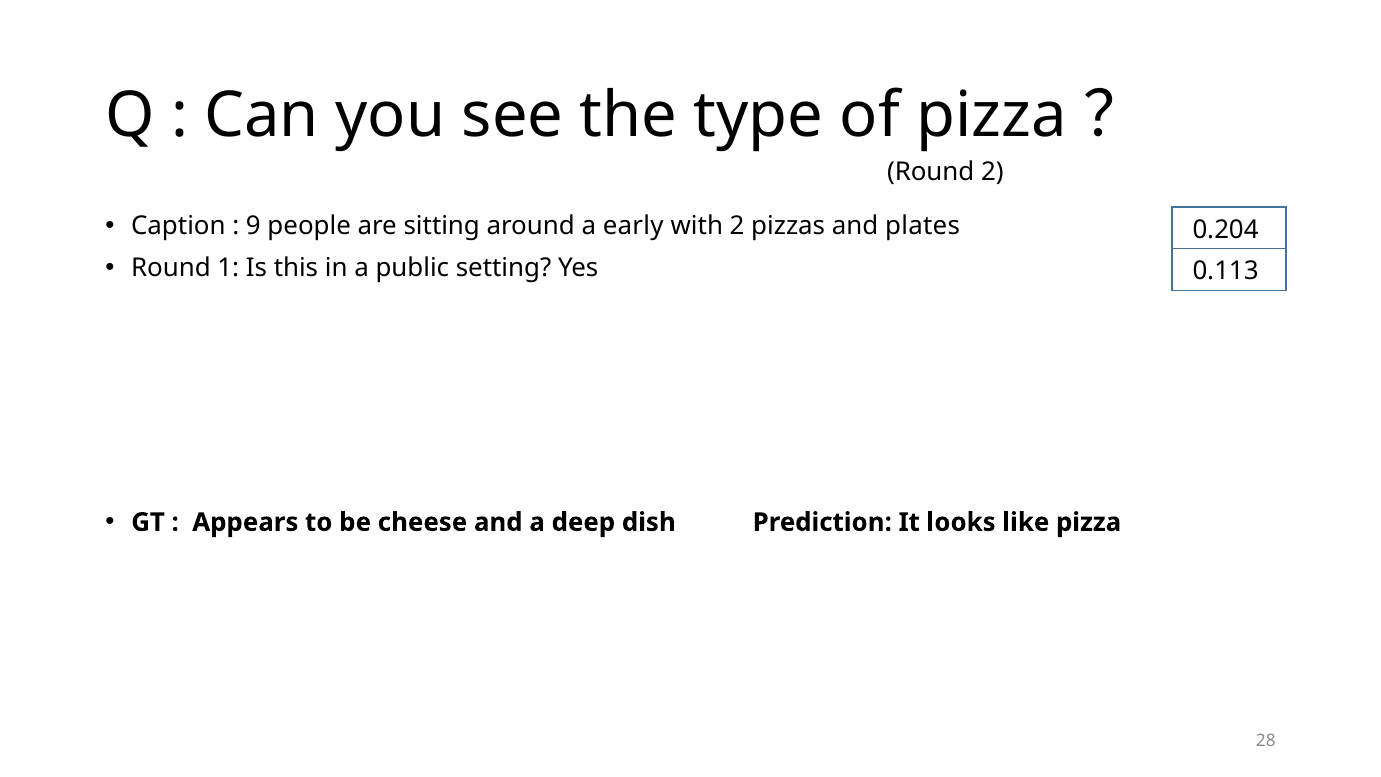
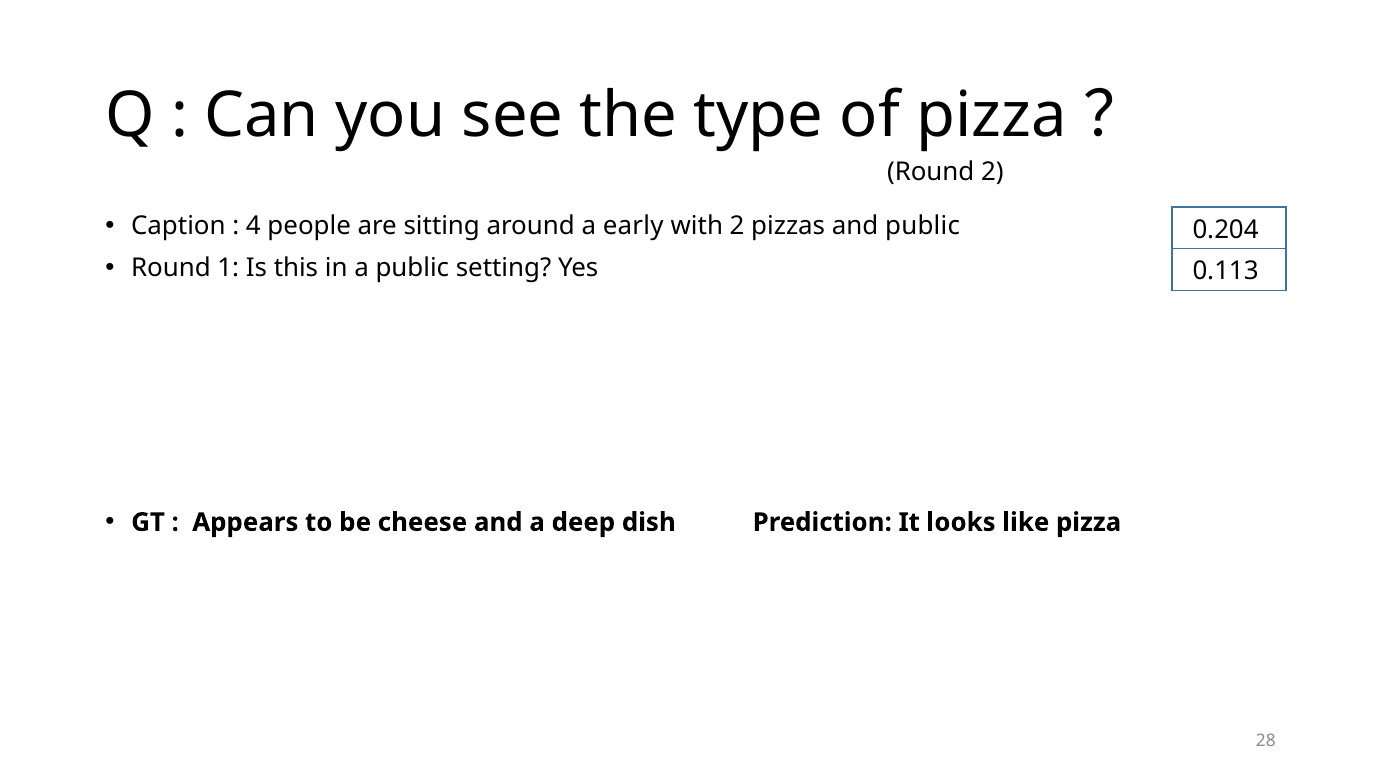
9: 9 -> 4 (253, 226)
and plates: plates -> public (923, 226)
